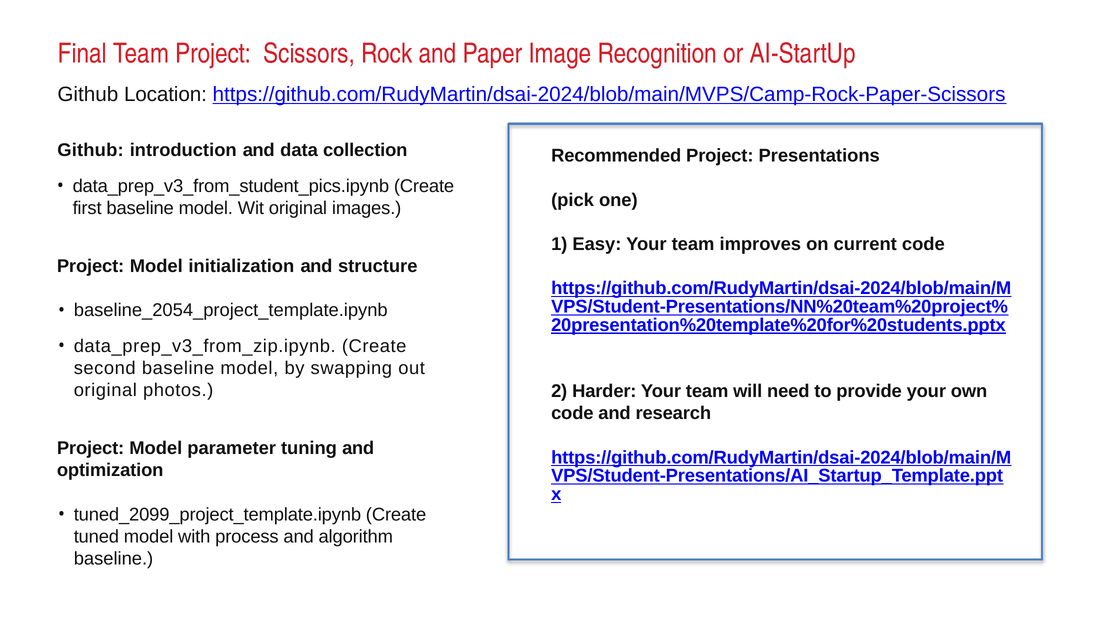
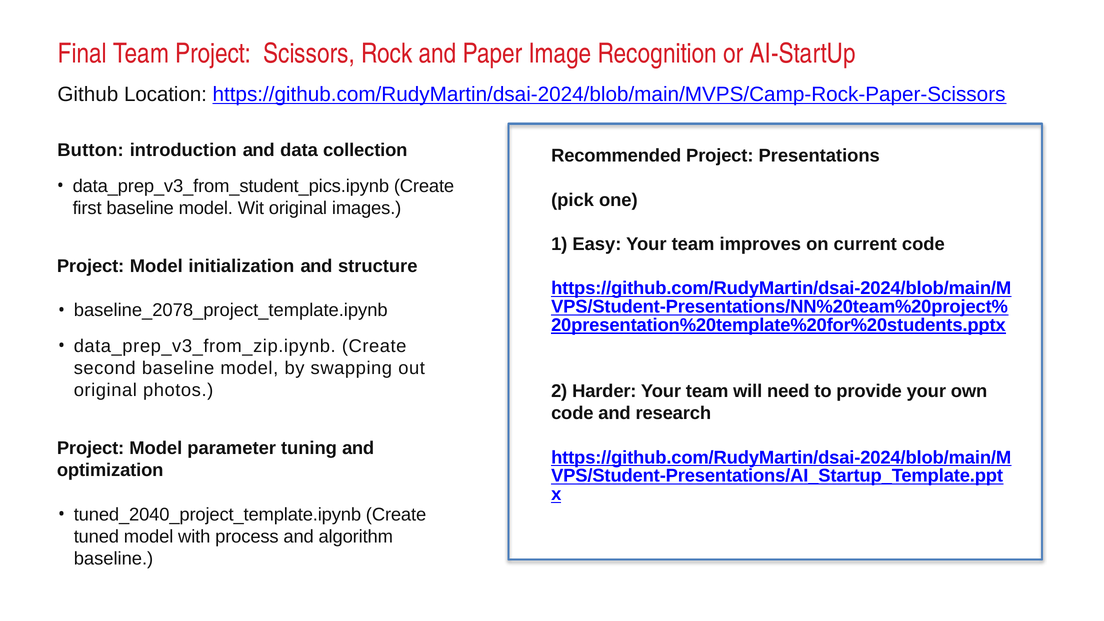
Github: Github -> Button (90, 150)
baseline_2054_project_template.ipynb: baseline_2054_project_template.ipynb -> baseline_2078_project_template.ipynb (231, 310)
tuned_2099_project_template.ipynb: tuned_2099_project_template.ipynb -> tuned_2040_project_template.ipynb (217, 514)
